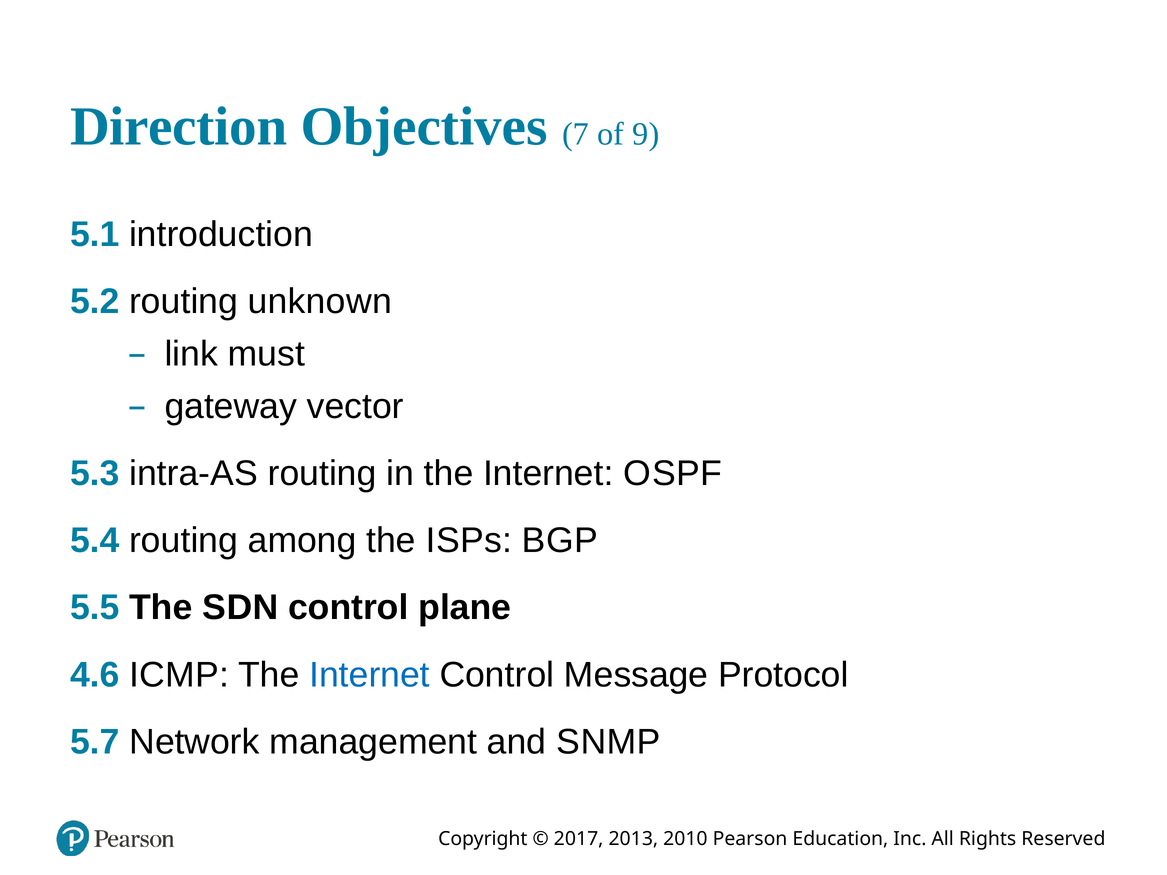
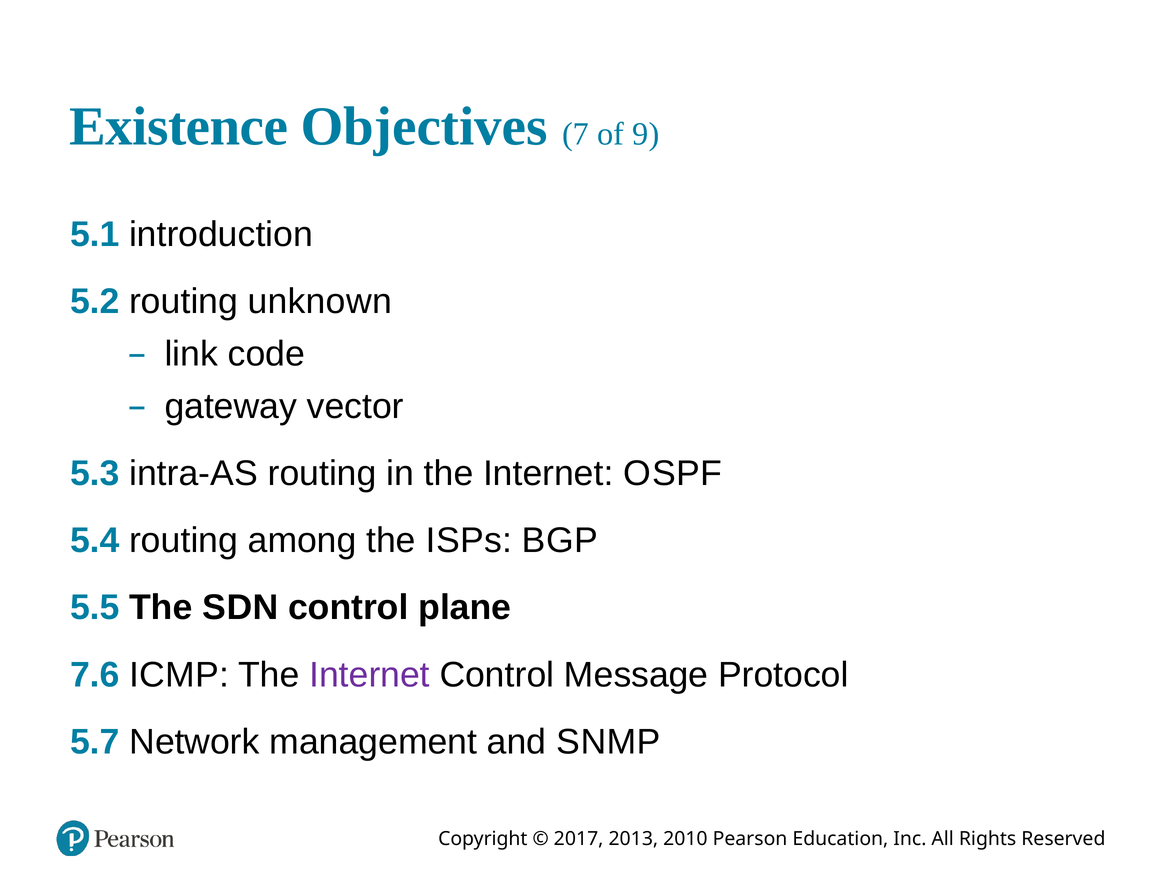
Direction: Direction -> Existence (179, 127)
must: must -> code (266, 354)
4.6: 4.6 -> 7.6 (95, 675)
Internet colour: blue -> purple (370, 675)
